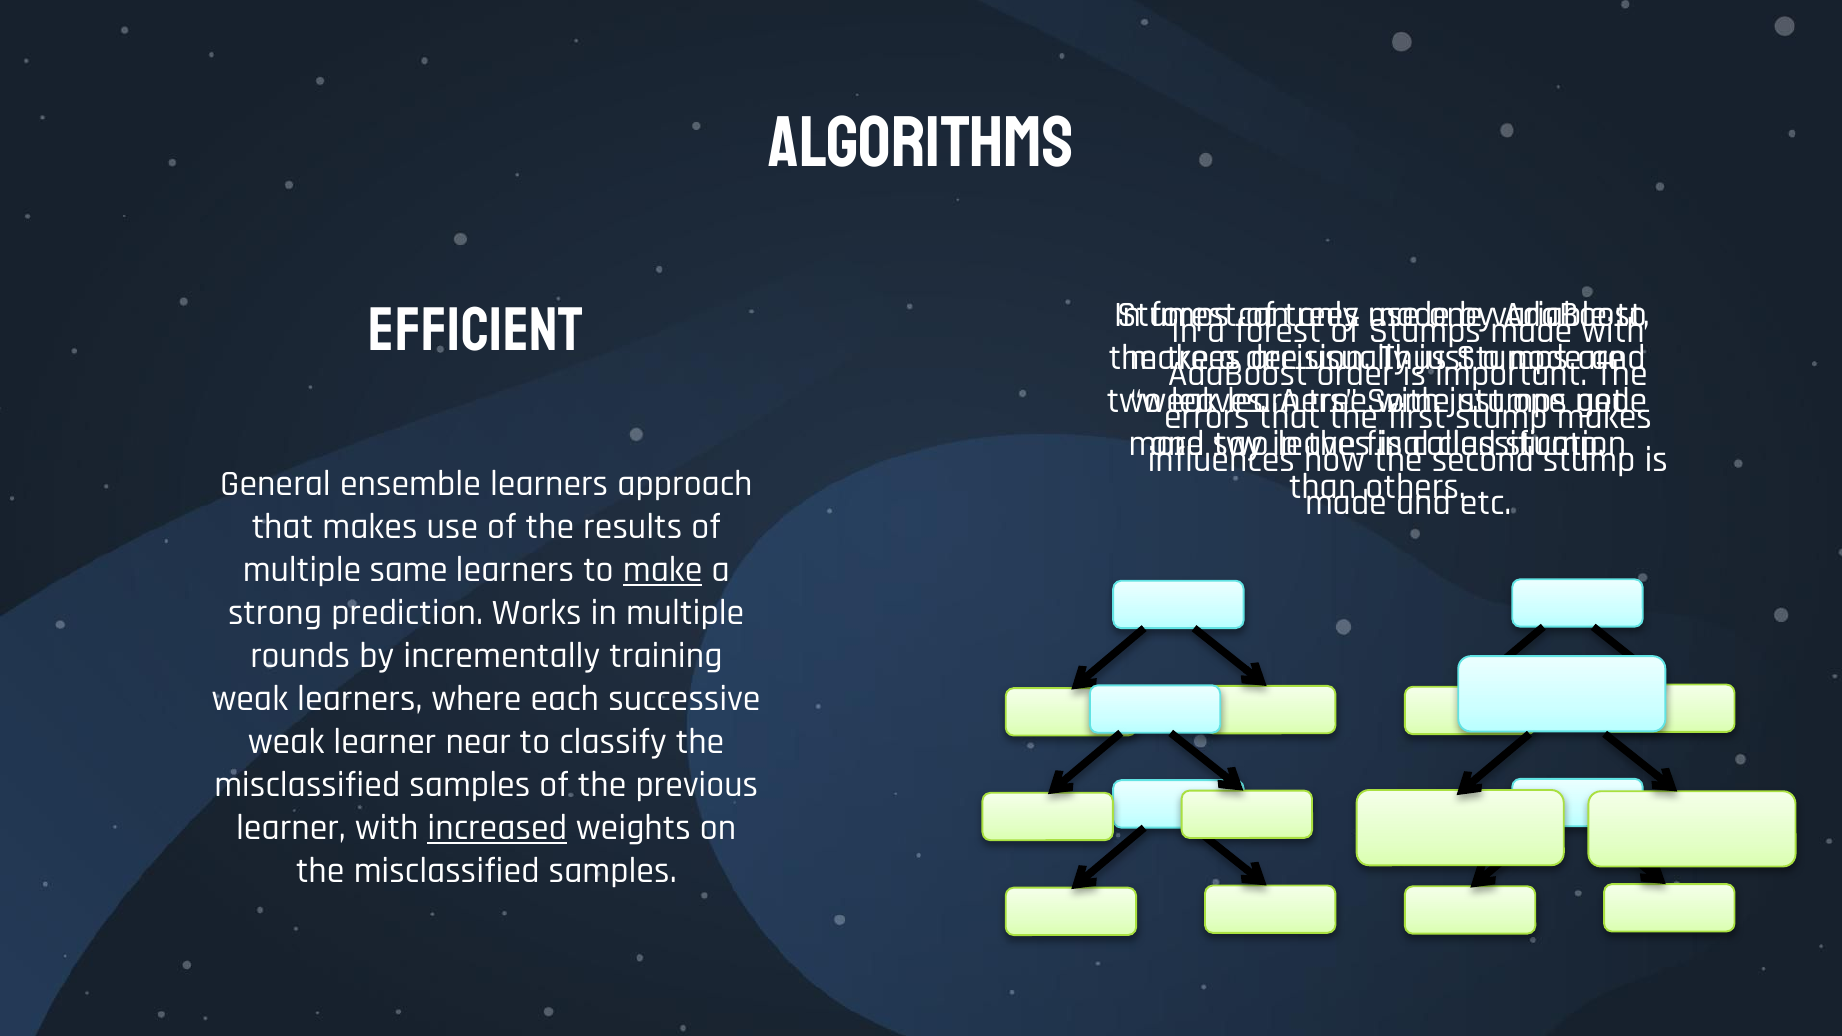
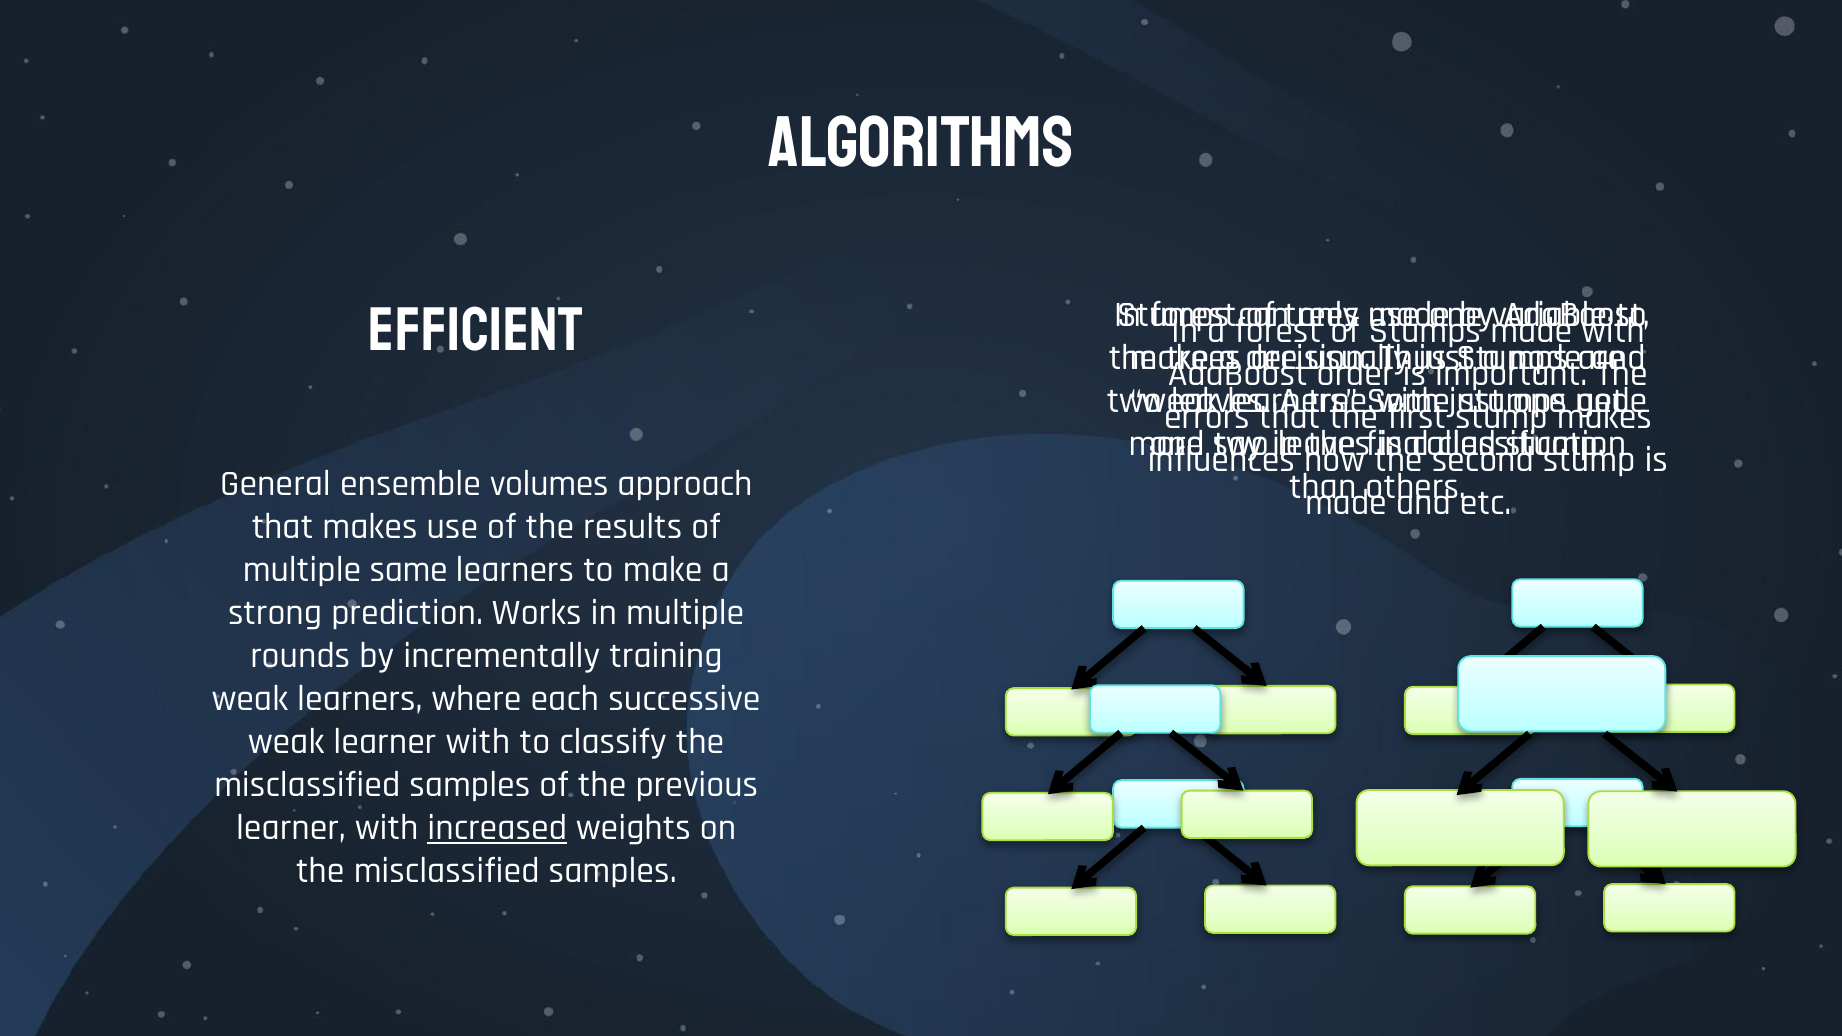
ensemble learners: learners -> volumes (549, 484)
make underline: present -> none (663, 570)
weak learner near: near -> with (478, 742)
